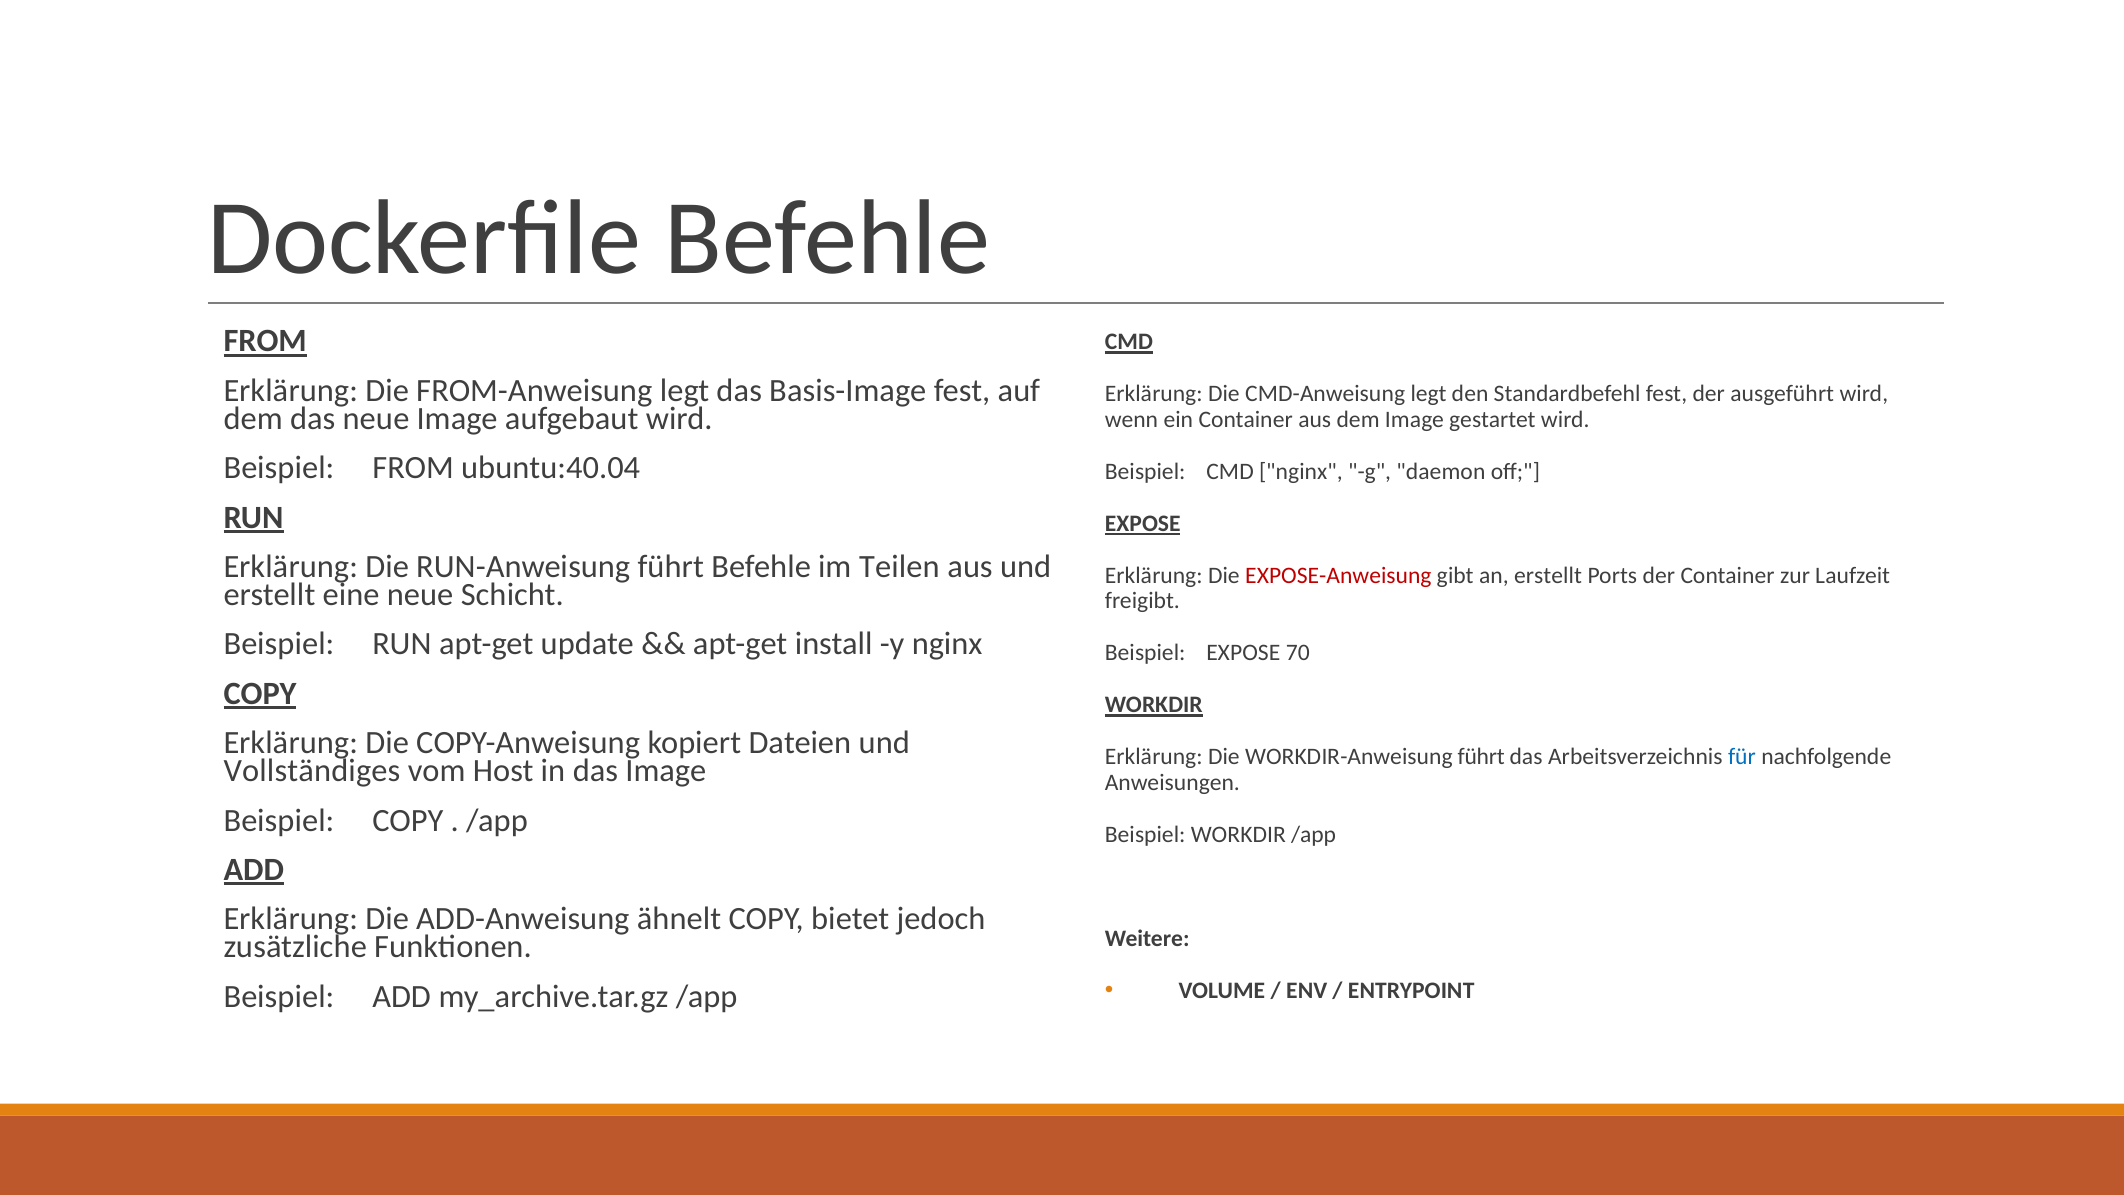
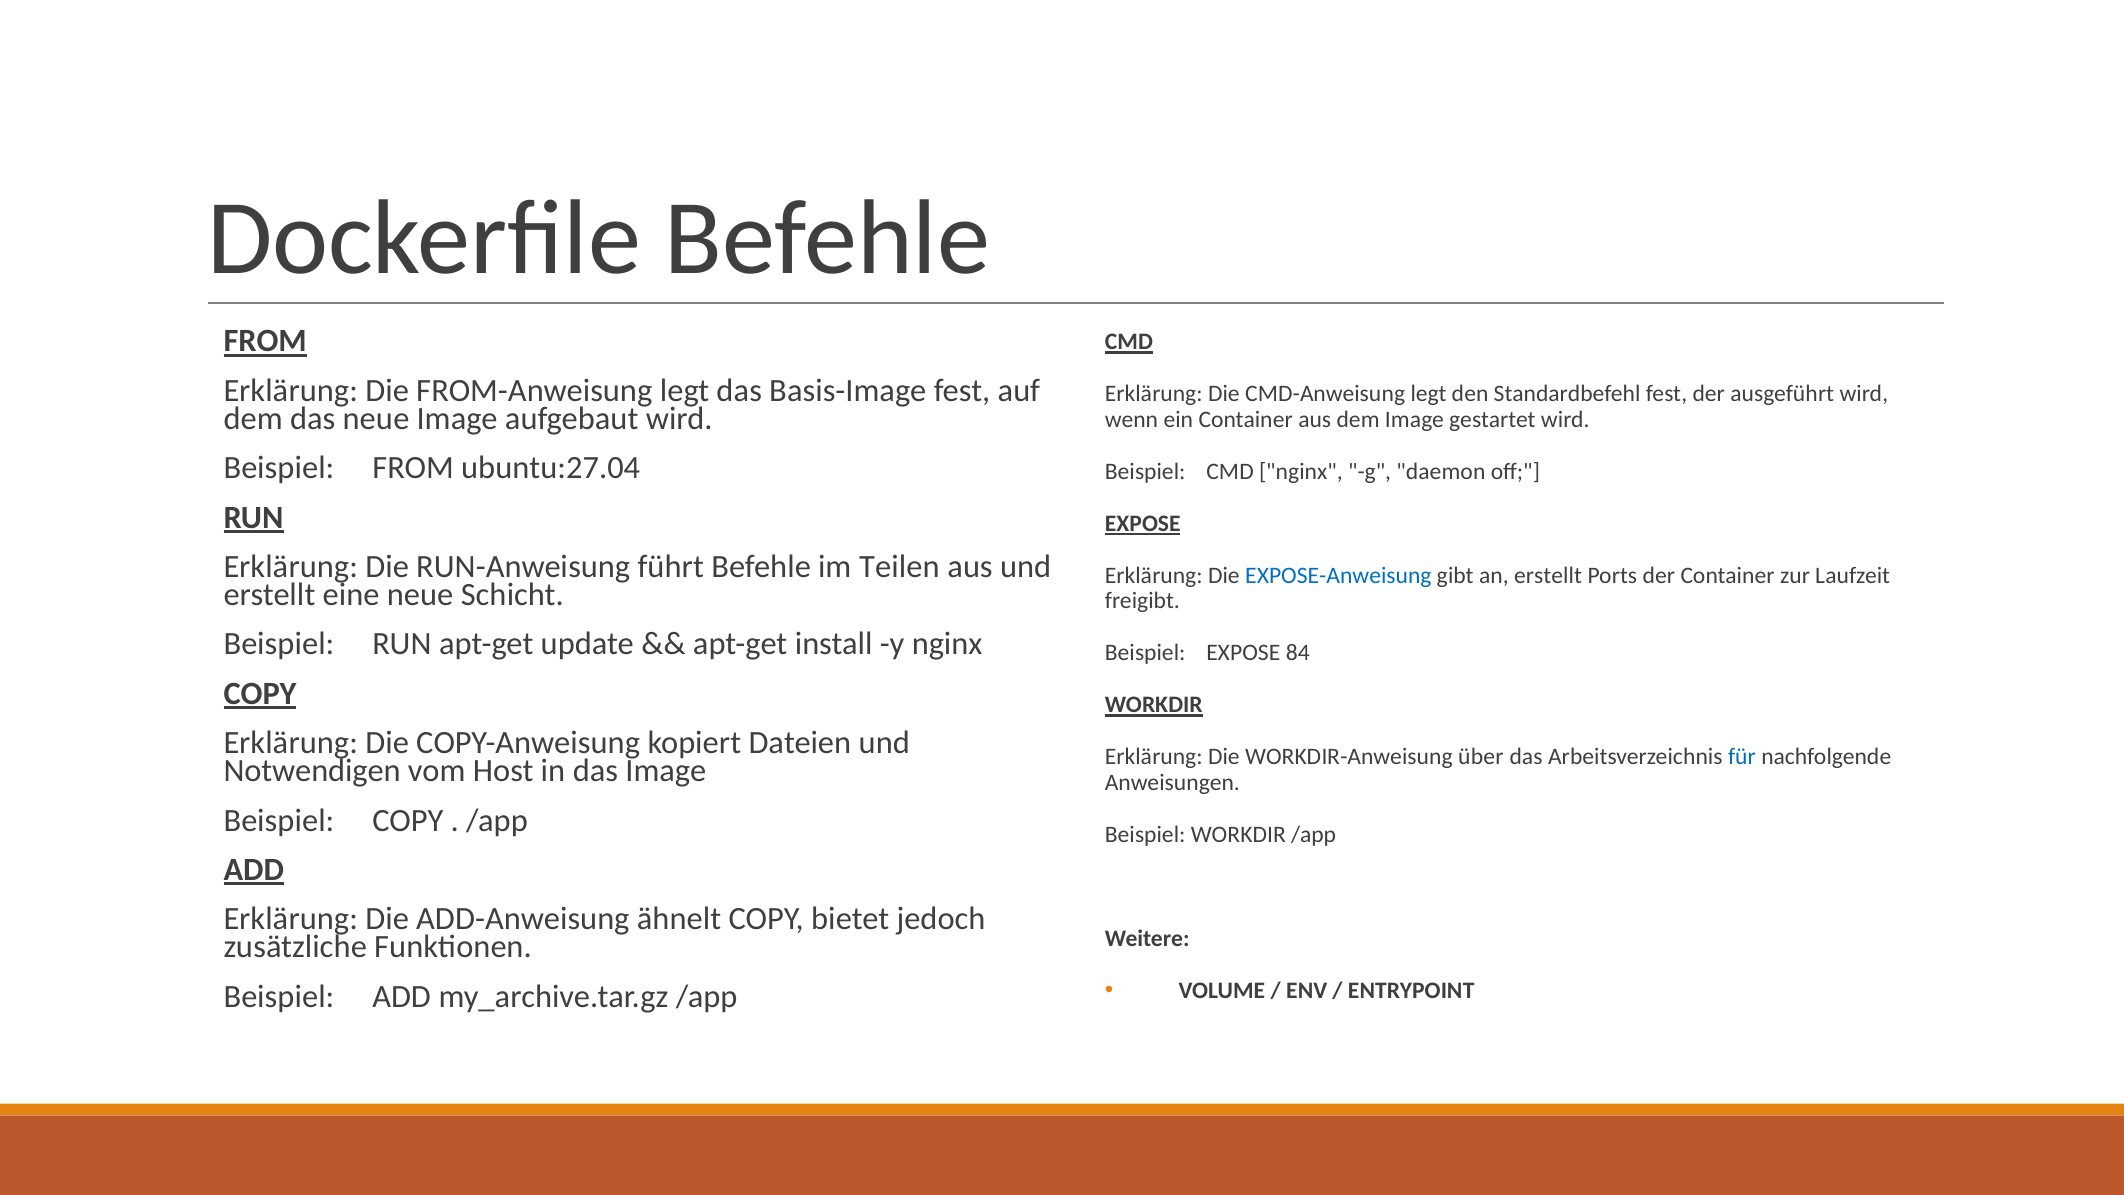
ubuntu:40.04: ubuntu:40.04 -> ubuntu:27.04 (551, 468)
EXPOSE-Anweisung colour: red -> blue (1338, 575)
70: 70 -> 84 (1298, 653)
WORKDIR-Anweisung führt: führt -> über (1481, 757)
Vollständiges: Vollständiges -> Notwendigen (312, 771)
